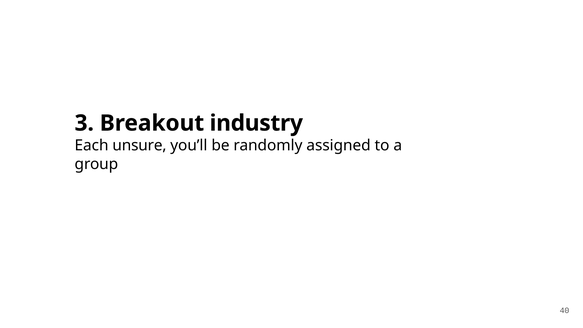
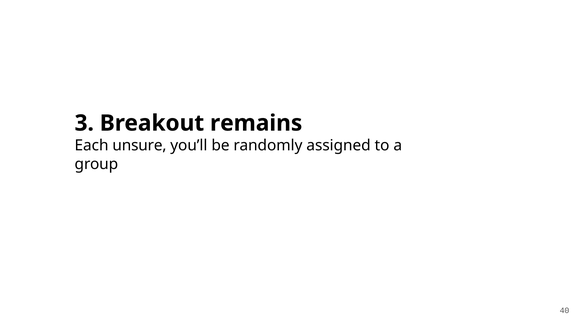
industry: industry -> remains (256, 123)
